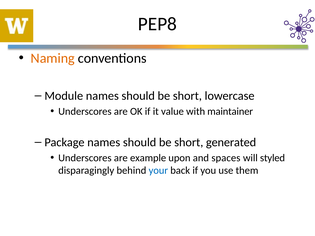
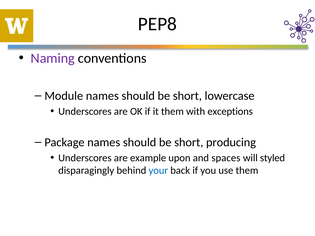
Naming colour: orange -> purple (53, 58)
it value: value -> them (172, 112)
maintainer: maintainer -> exceptions (230, 112)
generated: generated -> producing (231, 142)
